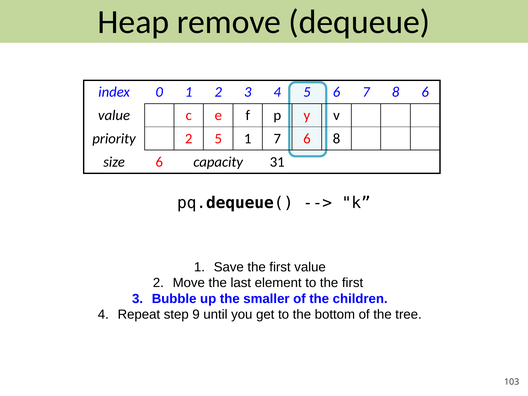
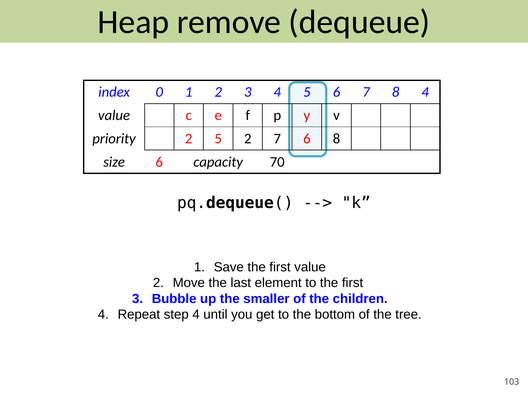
8 6: 6 -> 4 (425, 92)
5 1: 1 -> 2 (248, 139)
31: 31 -> 70 (277, 162)
step 9: 9 -> 4 (196, 315)
